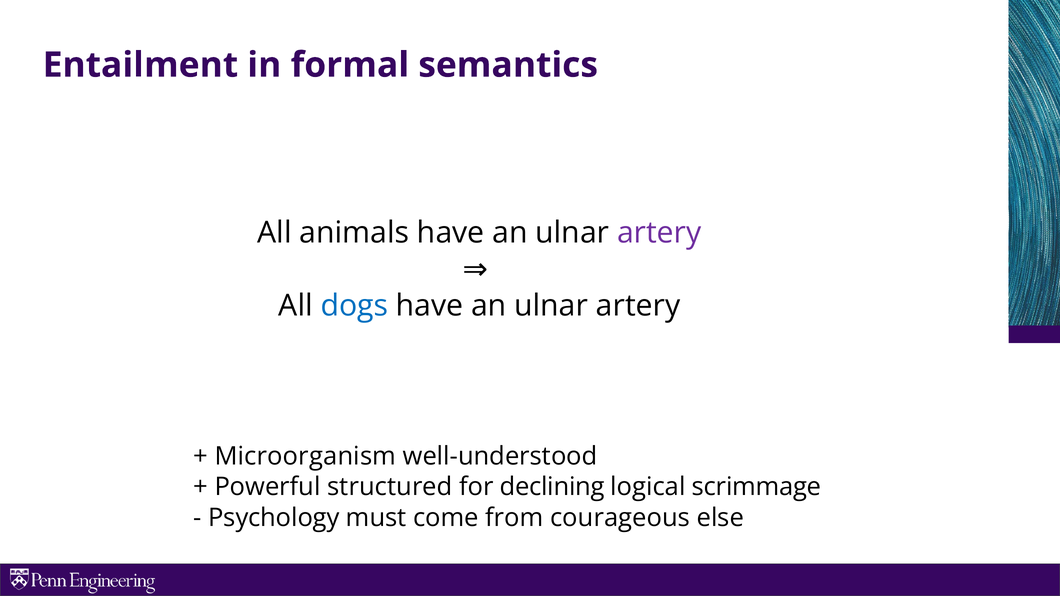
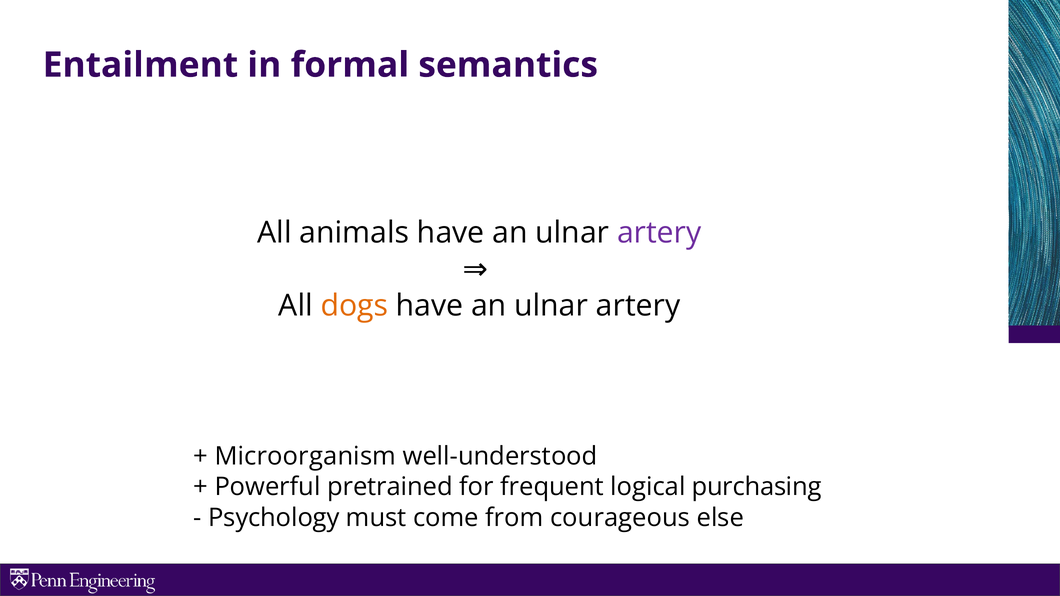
dogs colour: blue -> orange (354, 306)
structured: structured -> pretrained (390, 487)
declining: declining -> frequent (552, 487)
scrimmage: scrimmage -> purchasing (757, 487)
